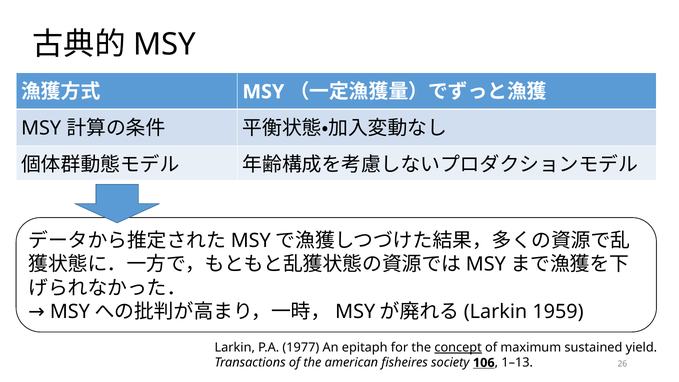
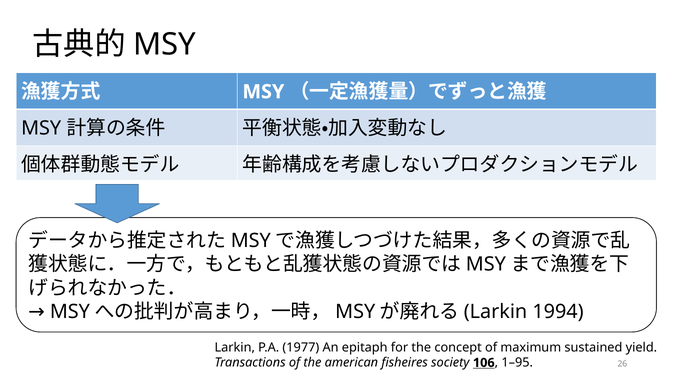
1959: 1959 -> 1994 (558, 312)
concept underline: present -> none (458, 347)
1–13: 1–13 -> 1–95 (517, 363)
